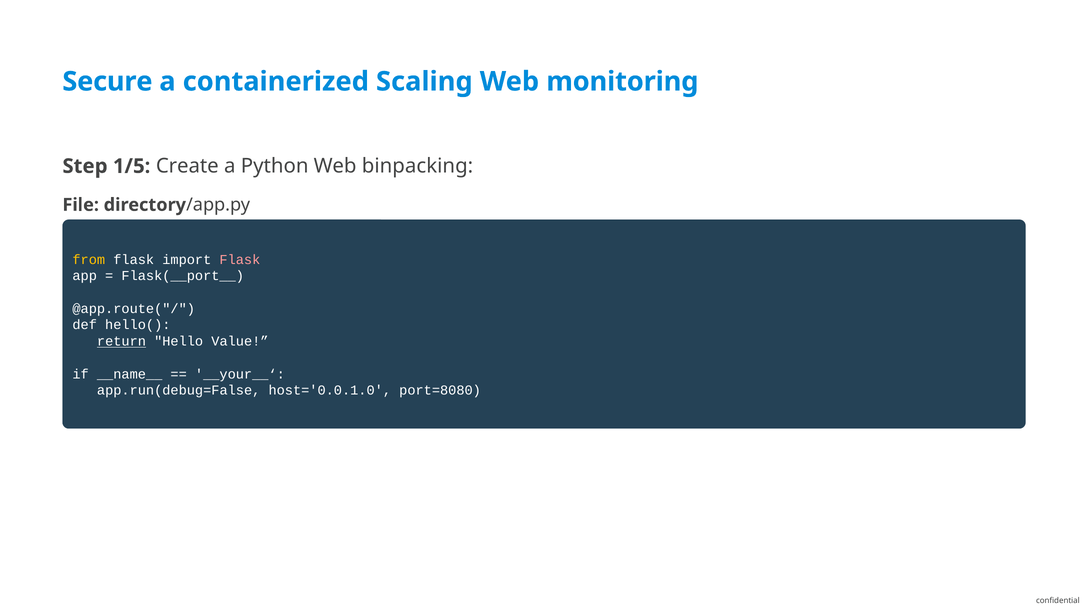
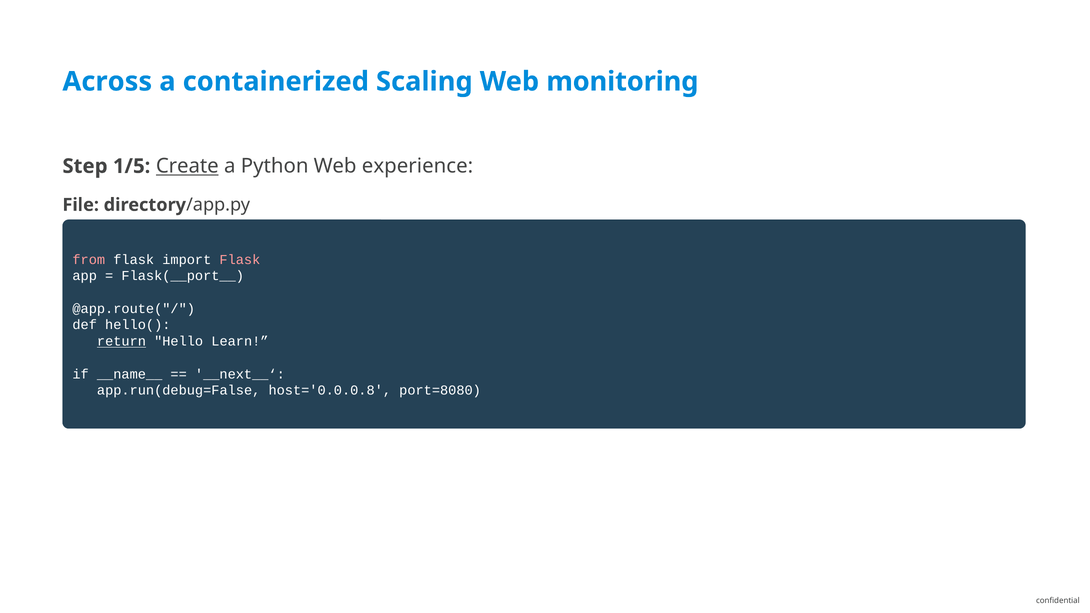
Secure: Secure -> Across (107, 82)
Create underline: none -> present (187, 166)
binpacking: binpacking -> experience (418, 166)
from colour: yellow -> pink (89, 260)
Value: Value -> Learn (240, 341)
__your__‘: __your__‘ -> __next__‘ (240, 374)
host='0.0.1.0: host='0.0.1.0 -> host='0.0.0.8 (330, 390)
